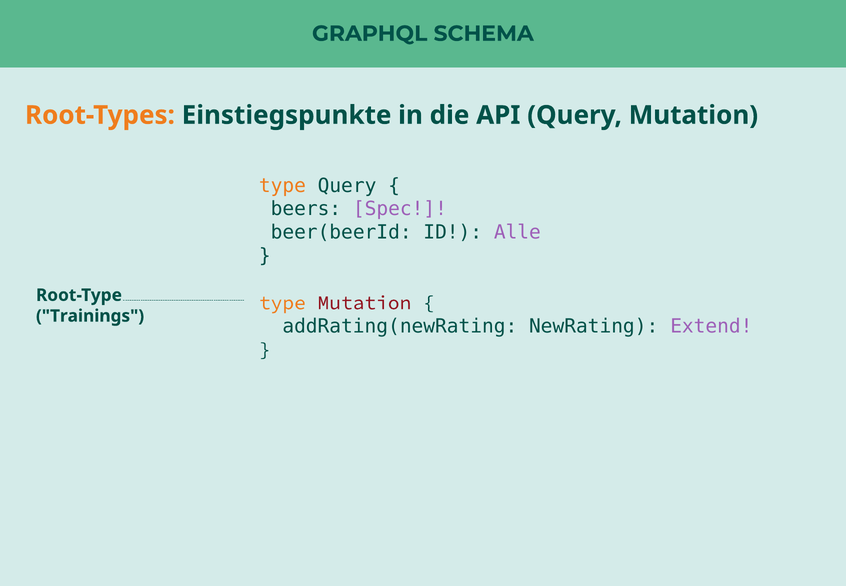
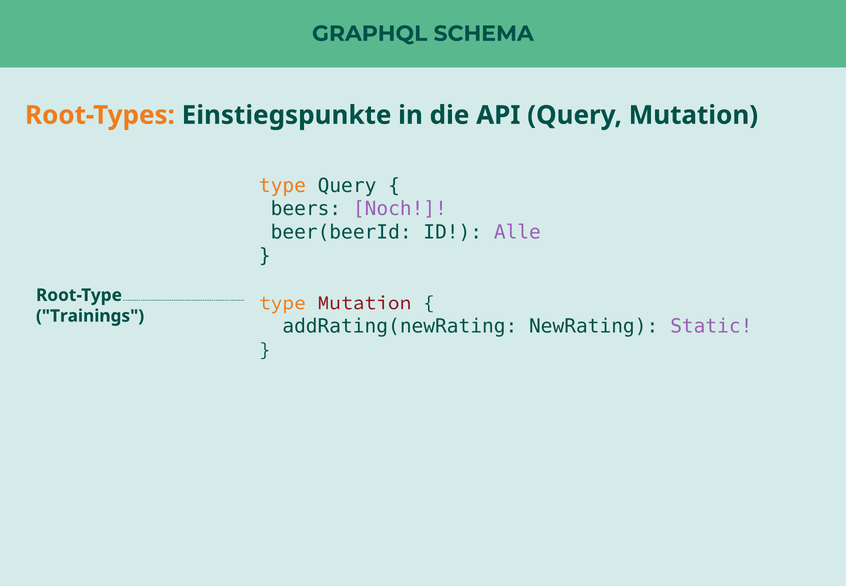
Spec: Spec -> Noch (400, 209)
Extend: Extend -> Static (711, 326)
